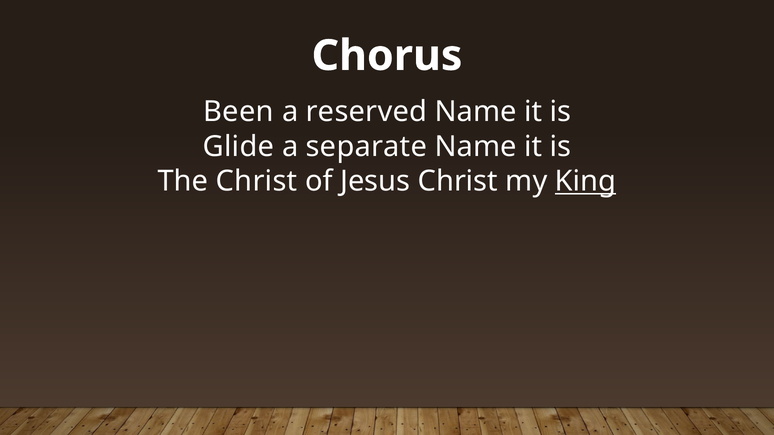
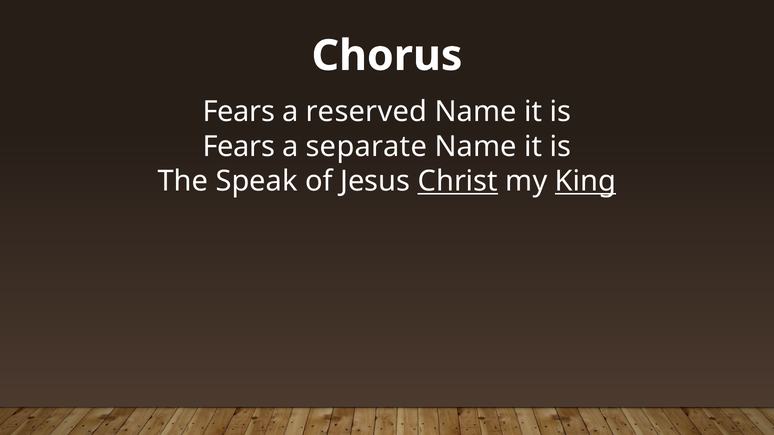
Been: Been -> Fears (239, 112)
Glide: Glide -> Fears (239, 147)
The Christ: Christ -> Speak (257, 181)
Christ underline: none -> present (458, 181)
